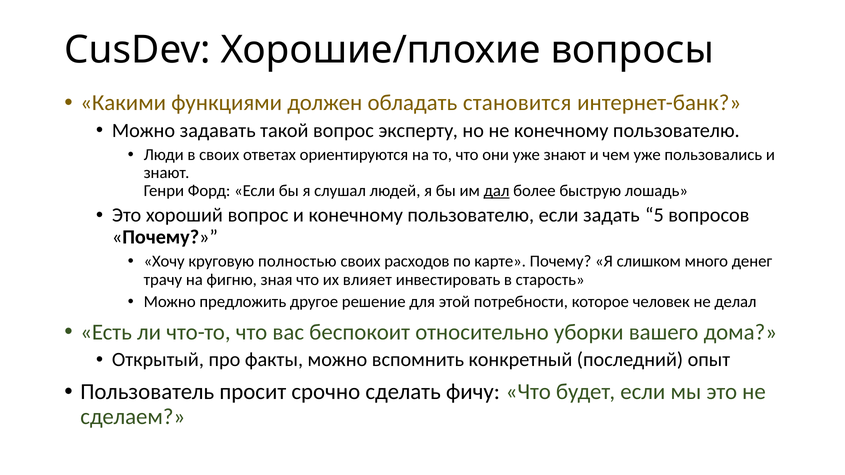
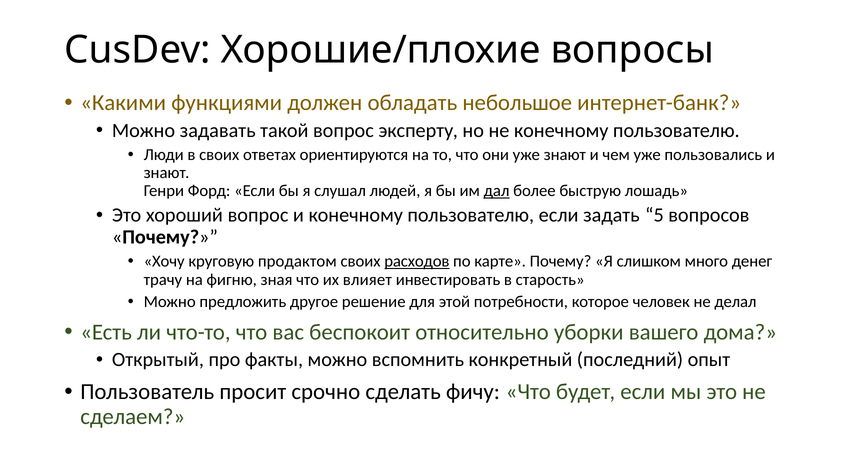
становится: становится -> небольшое (517, 103)
полностью: полностью -> продактом (297, 262)
расходов underline: none -> present (417, 262)
